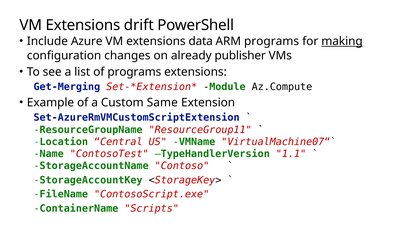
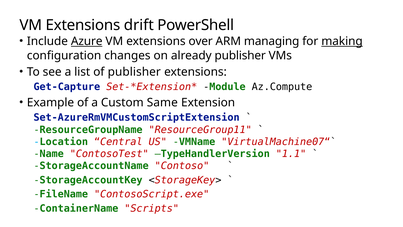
Azure underline: none -> present (87, 41)
data: data -> over (201, 41)
ARM programs: programs -> managing (272, 41)
of programs: programs -> publisher (134, 72)
Get-Merging: Get-Merging -> Get-Capture (67, 87)
